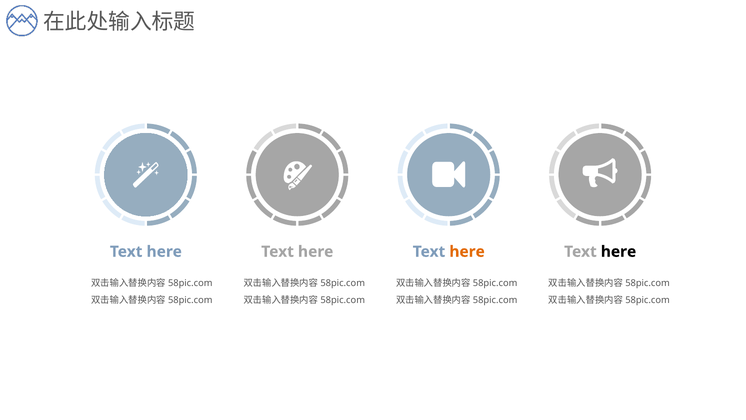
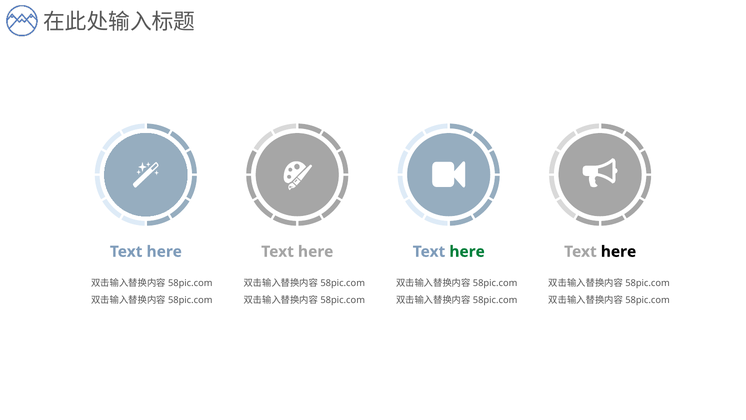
here colour: orange -> green (467, 251)
